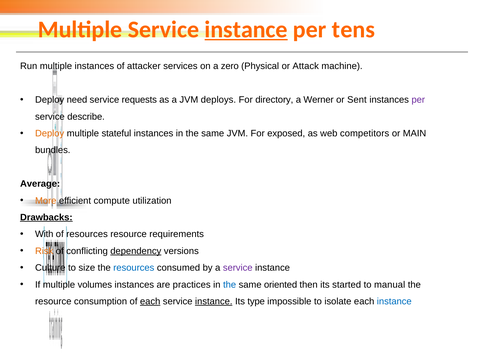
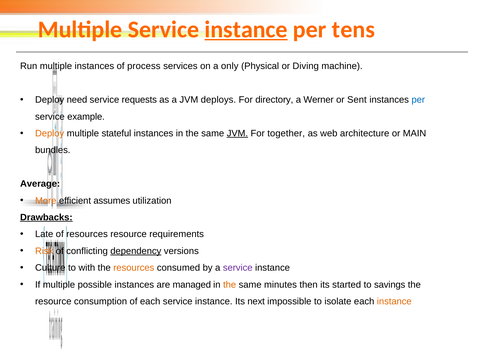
attacker: attacker -> process (144, 66)
zero: zero -> only (230, 66)
Attack: Attack -> Diving (306, 66)
per colour: purple -> blue (418, 100)
describe: describe -> example (86, 117)
JVM underline: none -> present (237, 133)
exposed: exposed -> together (286, 133)
competitors: competitors -> architecture (365, 133)
compute: compute -> assumes (112, 201)
With: With -> Late (44, 234)
size: size -> with (87, 268)
resources colour: blue -> orange (134, 268)
volumes: volumes -> possible (95, 285)
practices: practices -> managed (192, 285)
the colour: blue -> orange (230, 285)
oriented: oriented -> minutes (281, 285)
manual: manual -> savings (390, 285)
each underline: present -> none (150, 301)
instance underline: present -> none (214, 301)
type: type -> next (256, 301)
instance colour: blue -> orange (394, 301)
